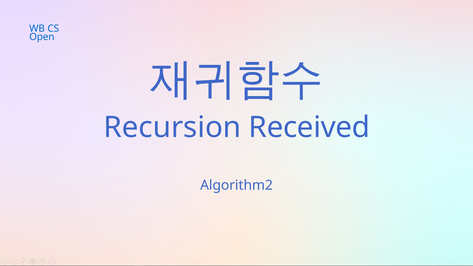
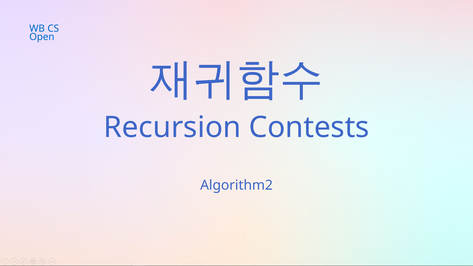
Received: Received -> Contests (309, 127)
